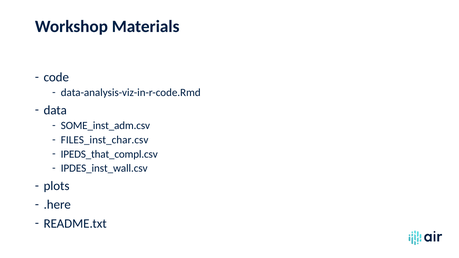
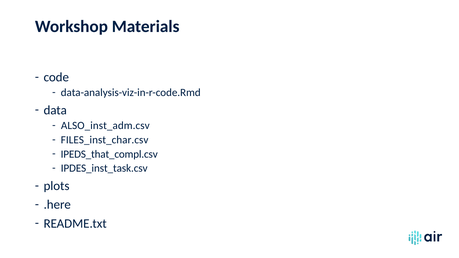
SOME_inst_adm.csv: SOME_inst_adm.csv -> ALSO_inst_adm.csv (105, 126)
IPDES_inst_wall.csv: IPDES_inst_wall.csv -> IPDES_inst_task.csv (104, 168)
